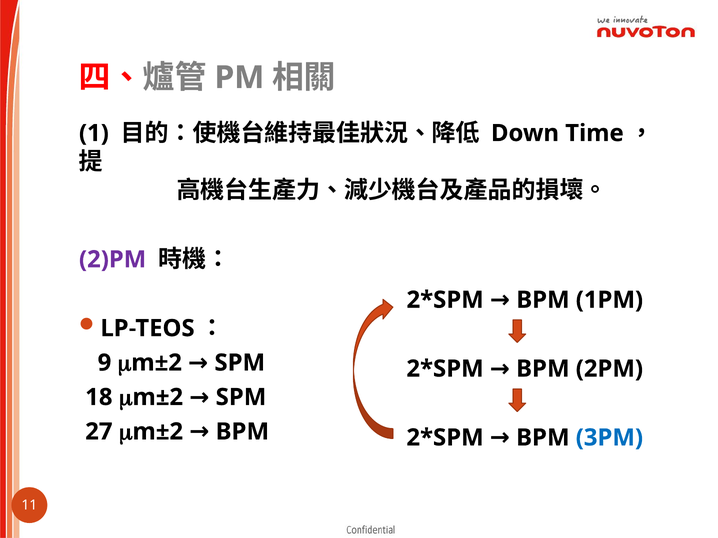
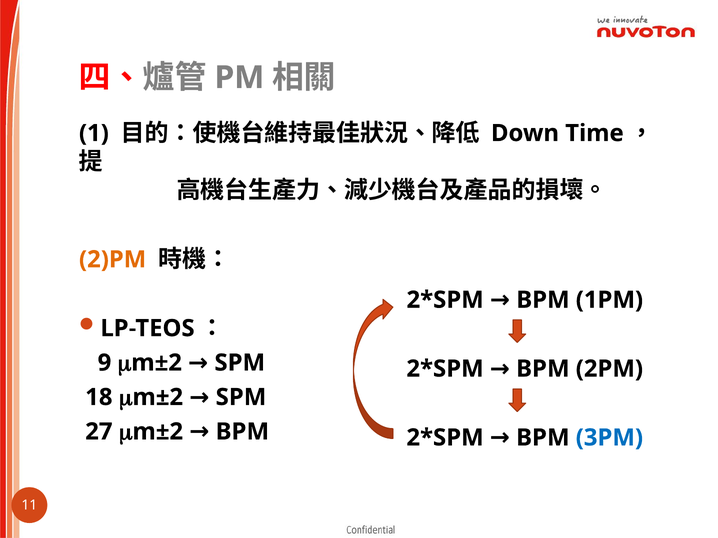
2)PM colour: purple -> orange (113, 260)
